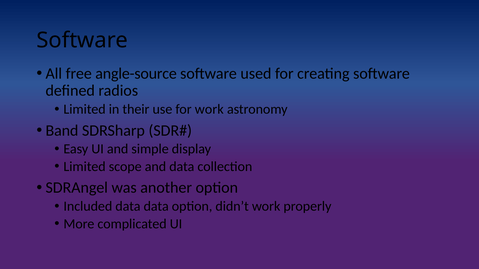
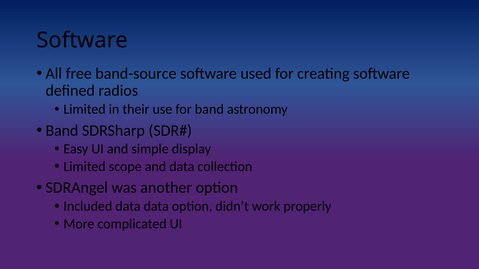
angle-source: angle-source -> band-source (136, 74)
for work: work -> band (209, 109)
